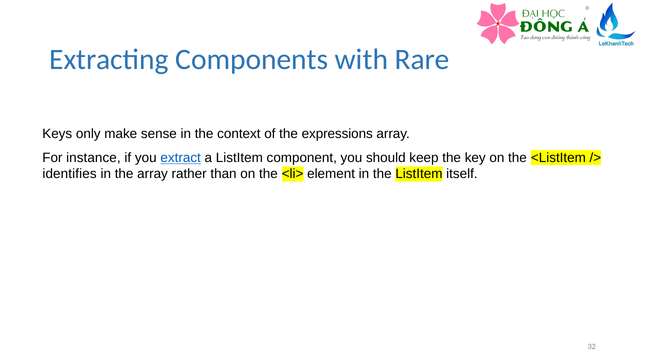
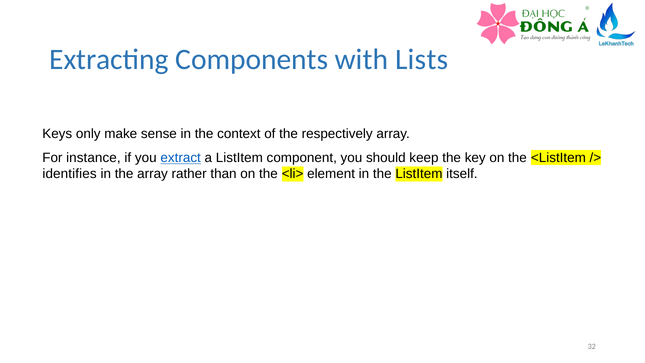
Rare: Rare -> Lists (422, 60)
expressions: expressions -> respectively (337, 134)
